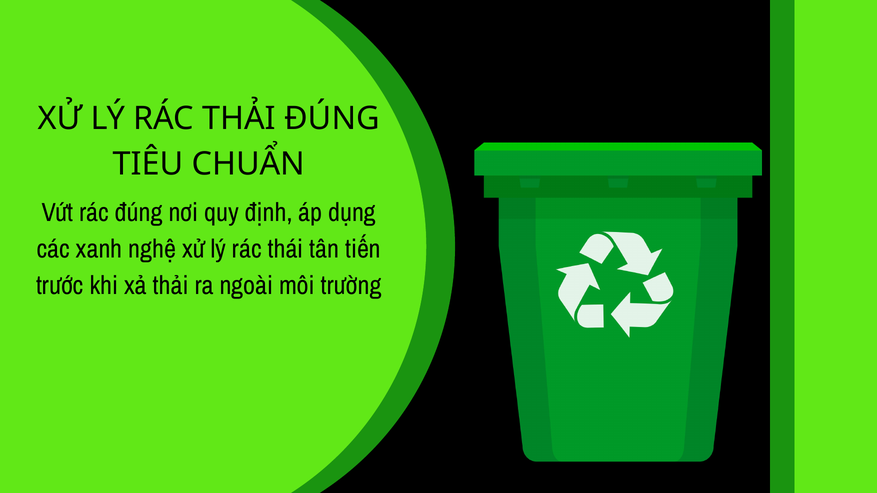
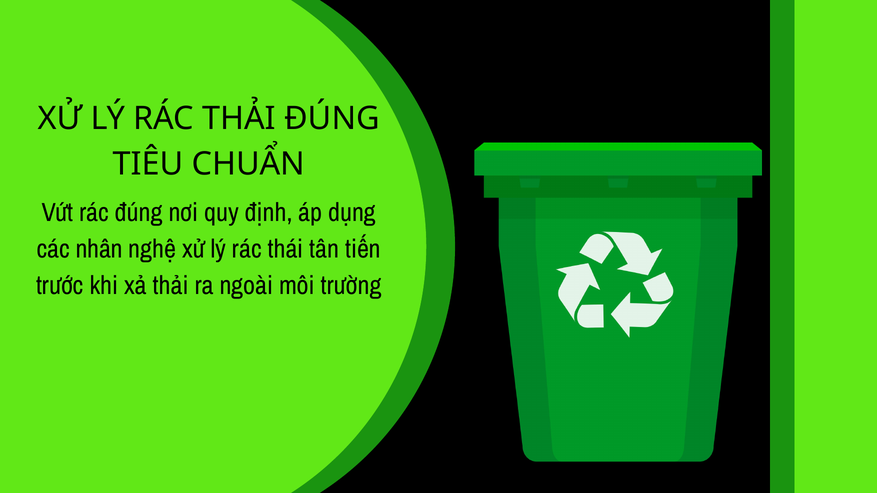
xanh: xanh -> nhân (99, 249)
